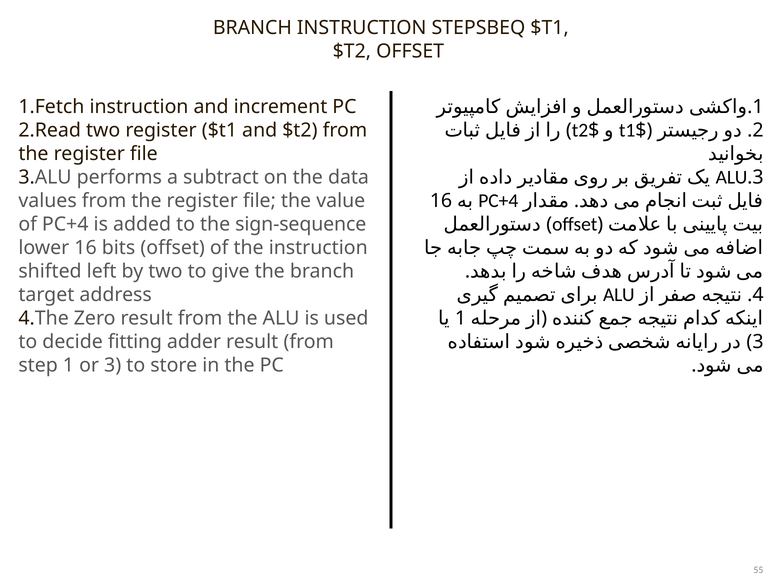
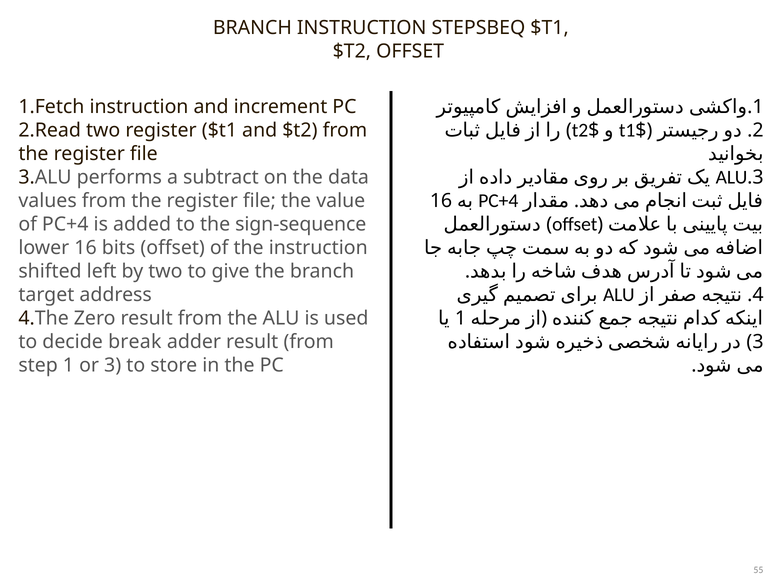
fitting: fitting -> break (135, 342)
